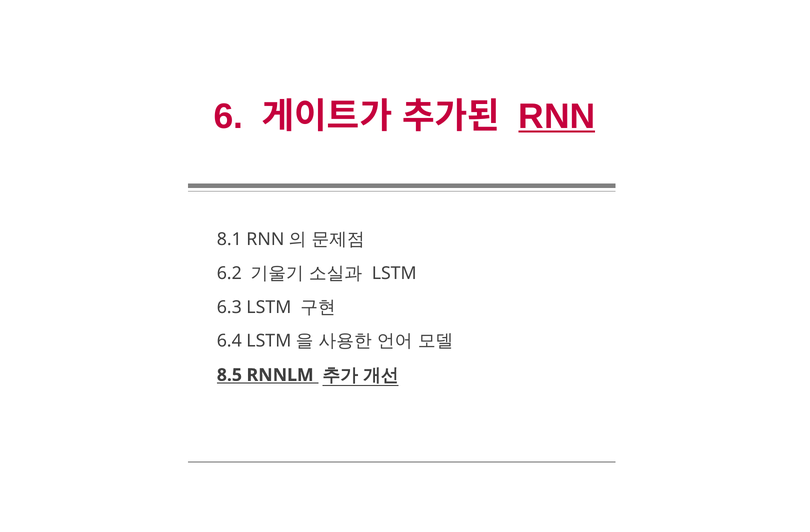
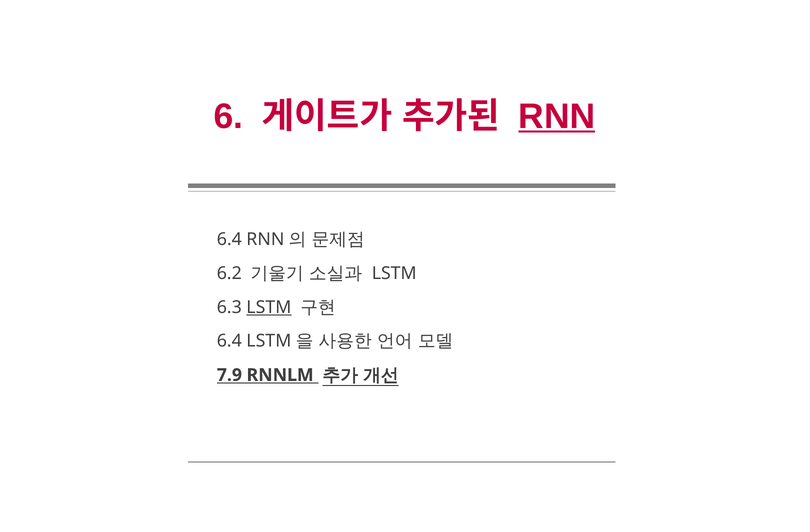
8.1: 8.1 -> 6.4 (229, 239)
LSTM underline: none -> present (269, 307)
8.5: 8.5 -> 7.9 (229, 375)
